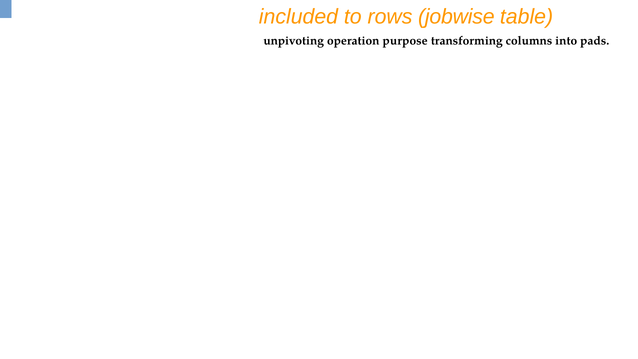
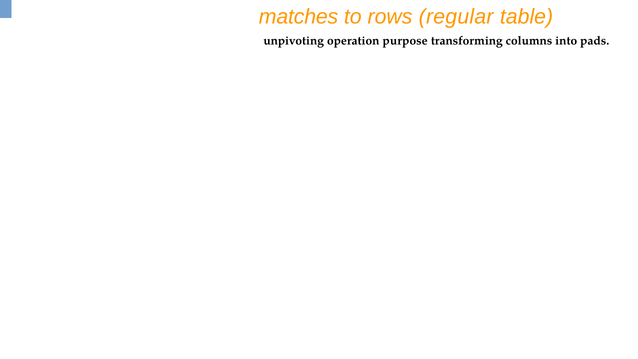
included: included -> matches (299, 17)
jobwise: jobwise -> regular (456, 17)
